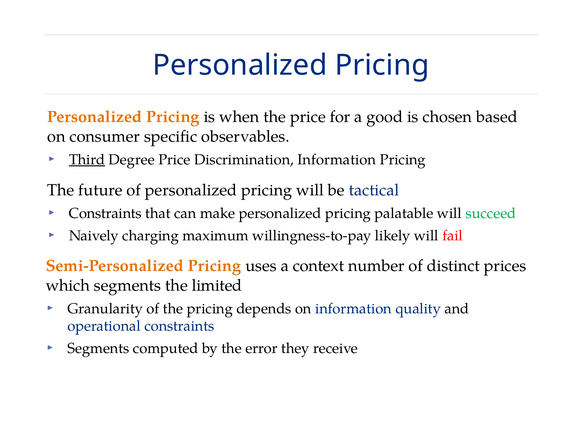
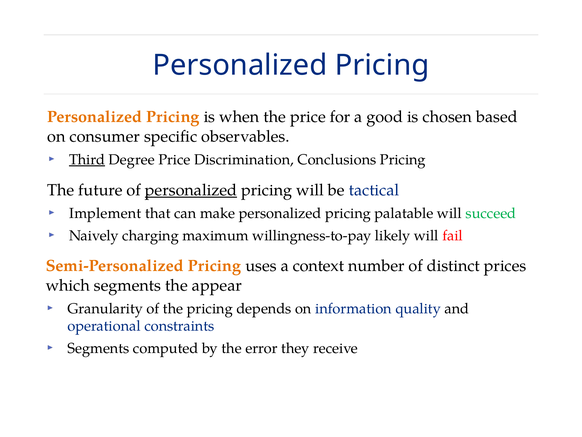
Discrimination Information: Information -> Conclusions (337, 159)
personalized underline: none -> present (191, 190)
Constraints: Constraints -> Implement (105, 213)
limited: limited -> appear (217, 285)
